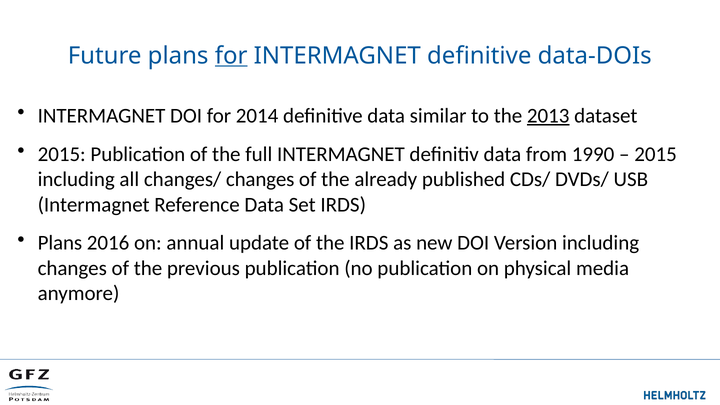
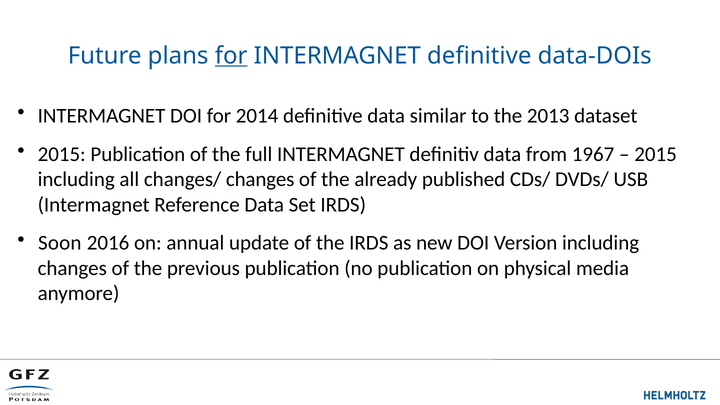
2013 underline: present -> none (548, 116)
1990: 1990 -> 1967 (593, 154)
Plans: Plans -> Soon (60, 243)
